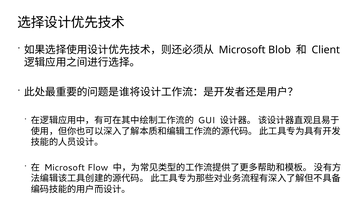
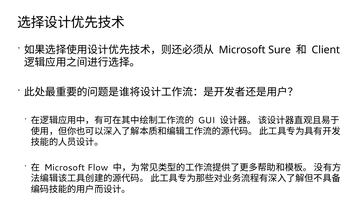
Blob: Blob -> Sure (280, 50)
